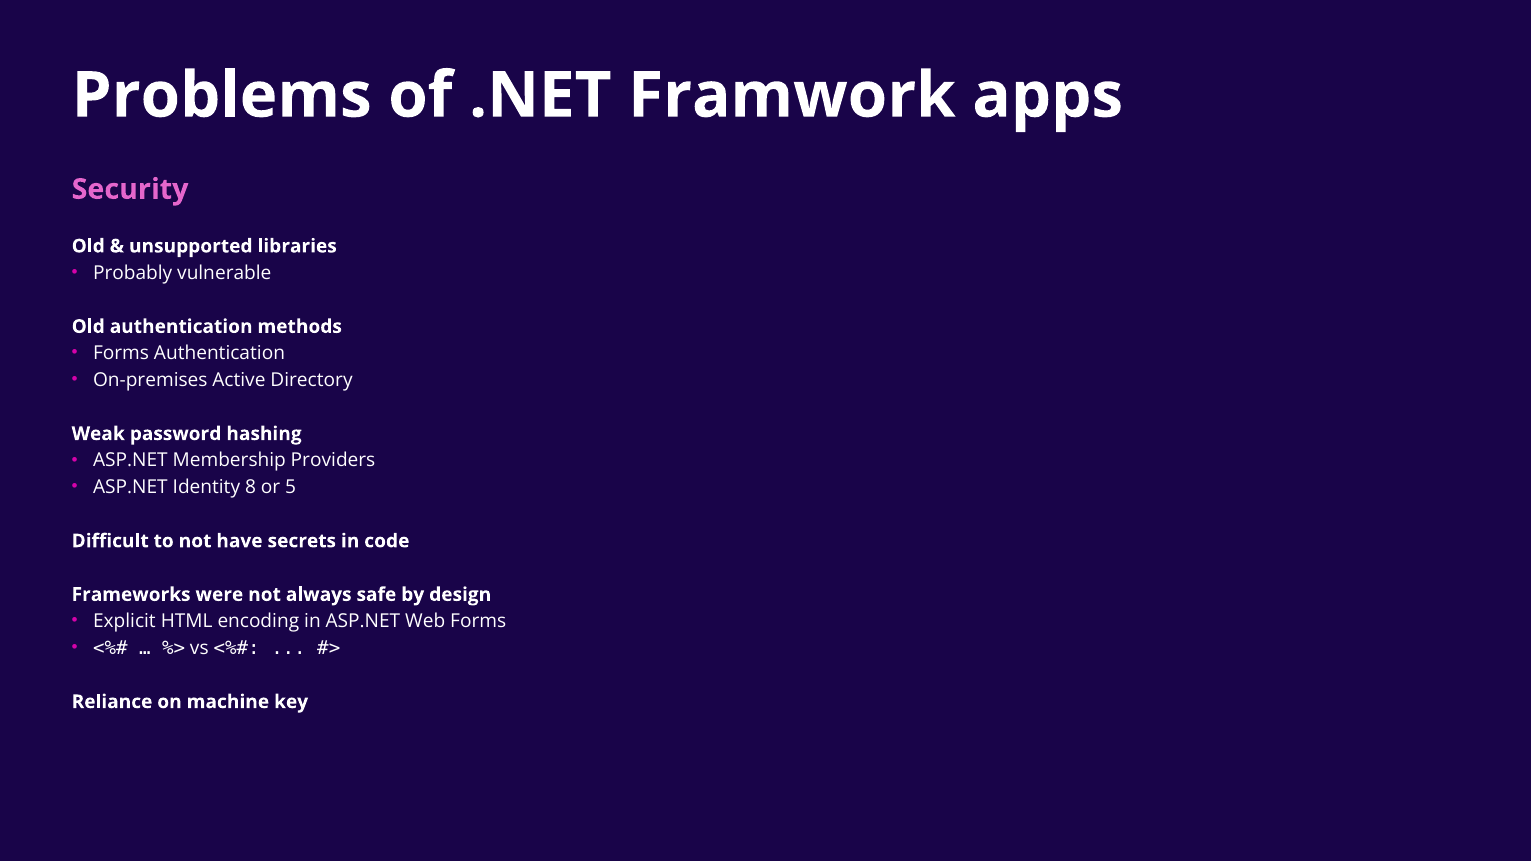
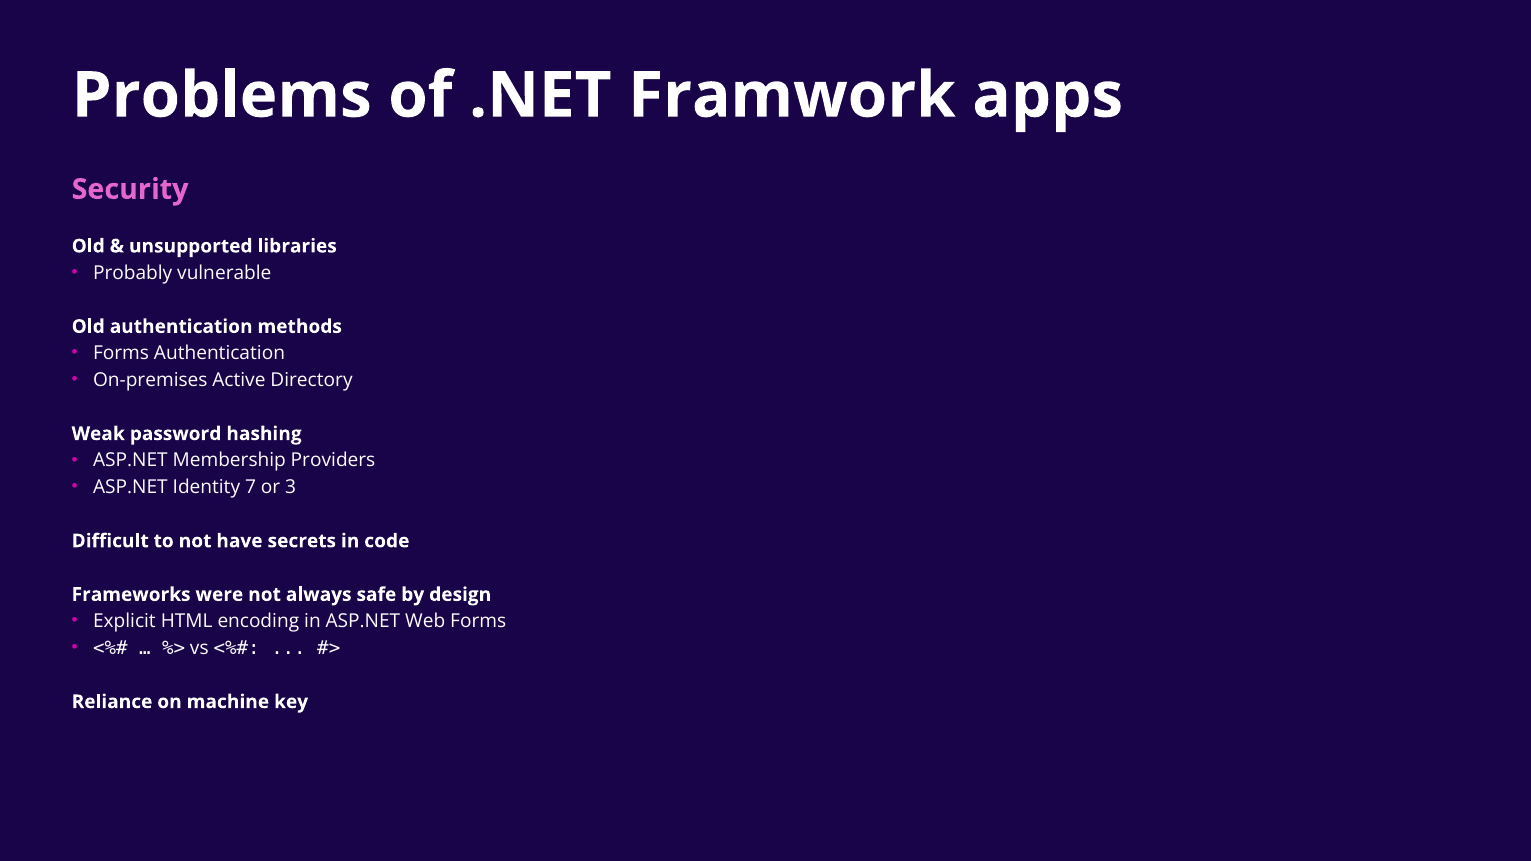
8: 8 -> 7 (251, 487)
5: 5 -> 3 (291, 487)
